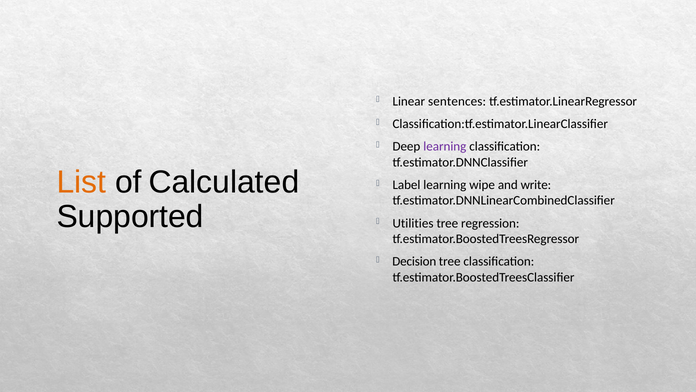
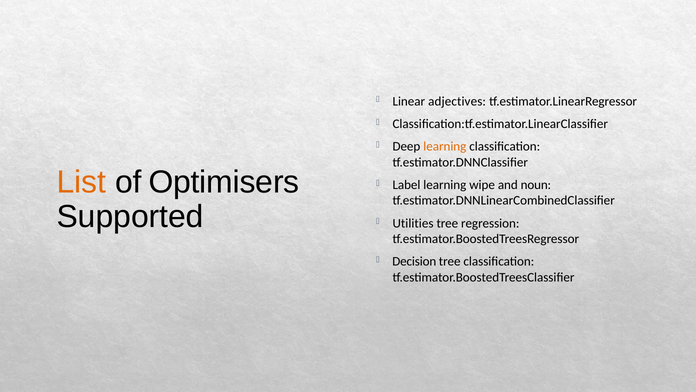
sentences: sentences -> adjectives (457, 101)
learning colour: purple -> orange (445, 146)
Calculated: Calculated -> Optimisers (224, 182)
write: write -> noun (536, 185)
